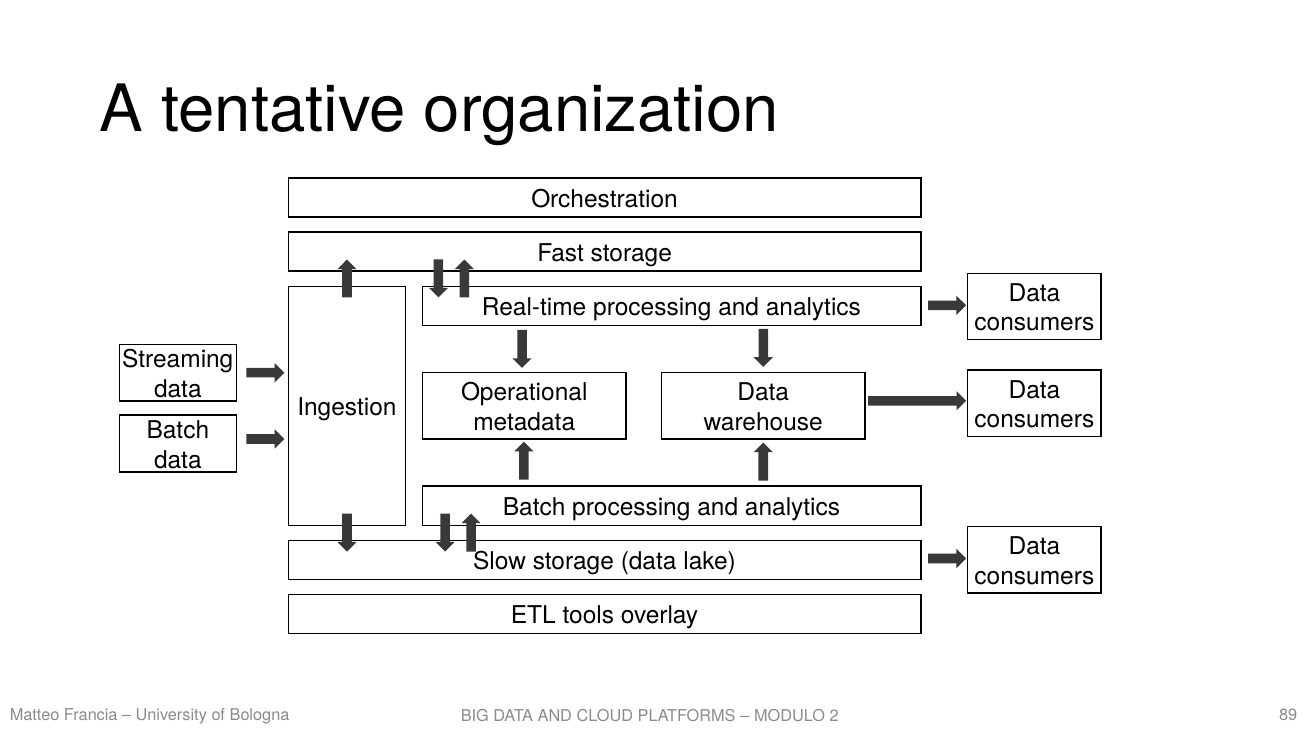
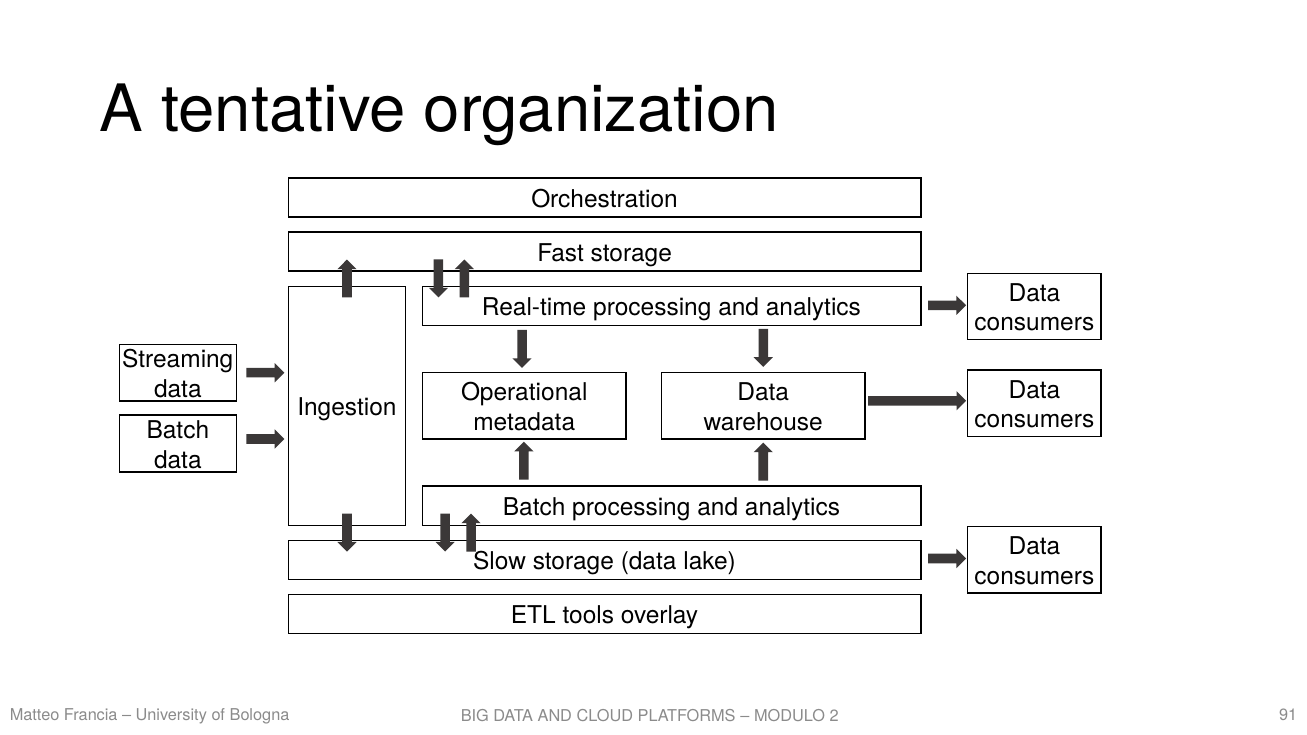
89: 89 -> 91 (1288, 715)
